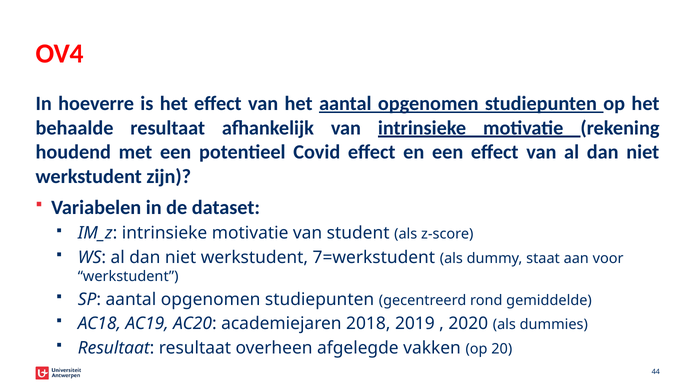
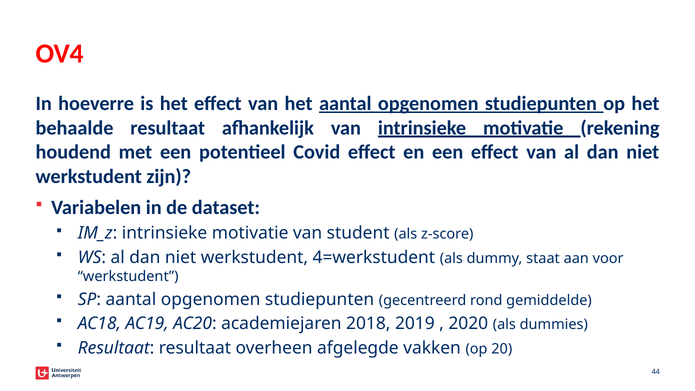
7=werkstudent: 7=werkstudent -> 4=werkstudent (374, 258)
